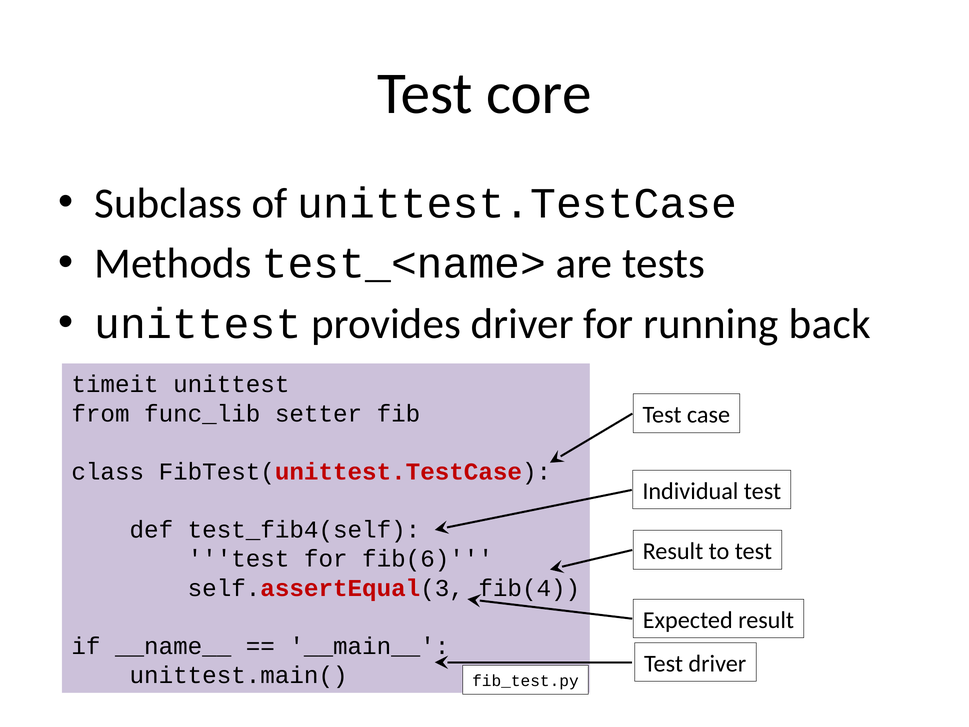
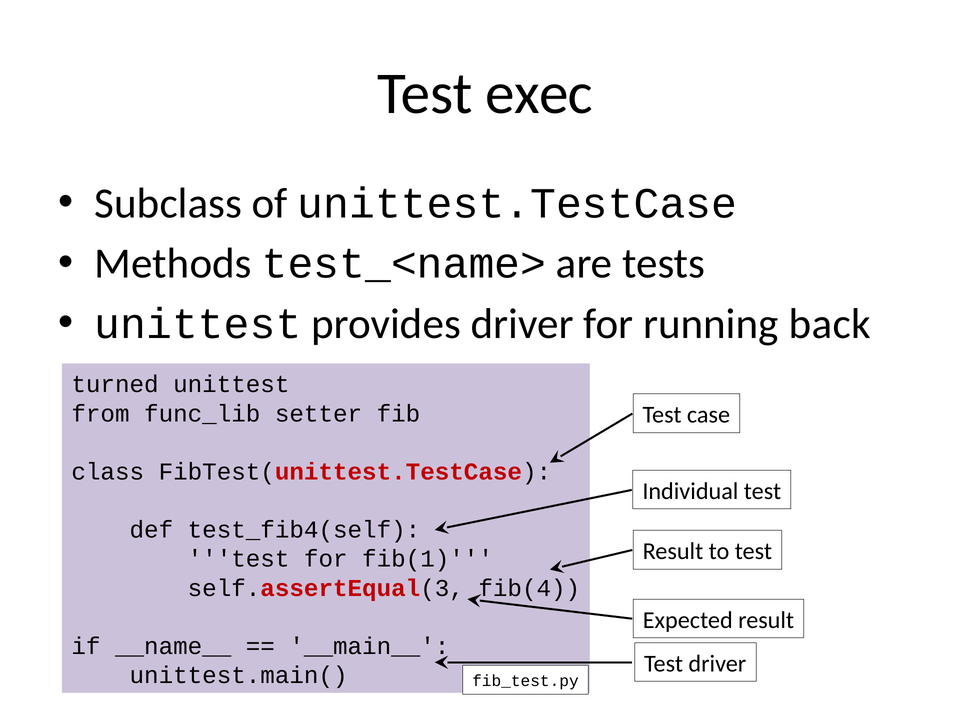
core: core -> exec (539, 94)
timeit: timeit -> turned (115, 384)
fib(6: fib(6 -> fib(1 (428, 559)
